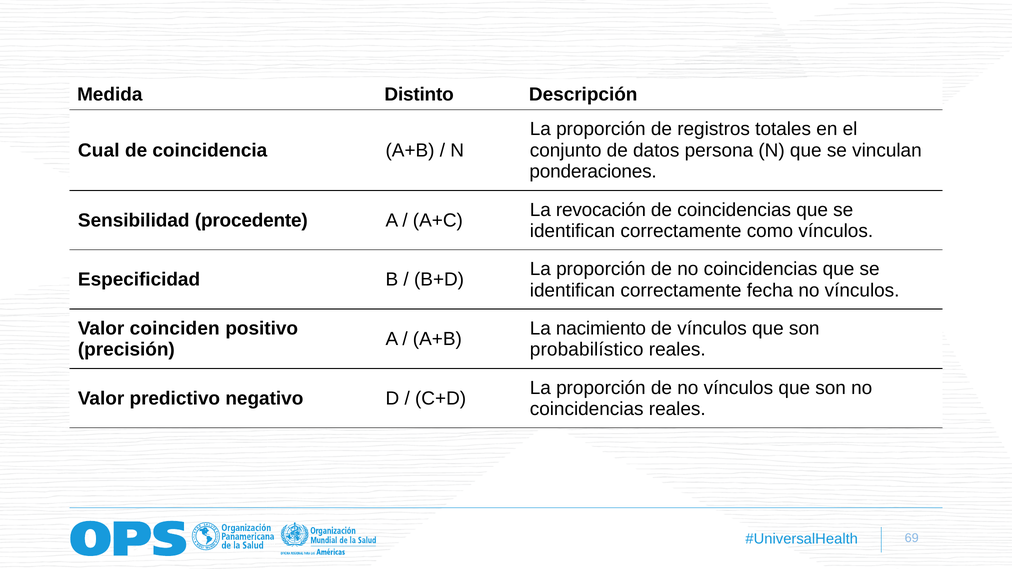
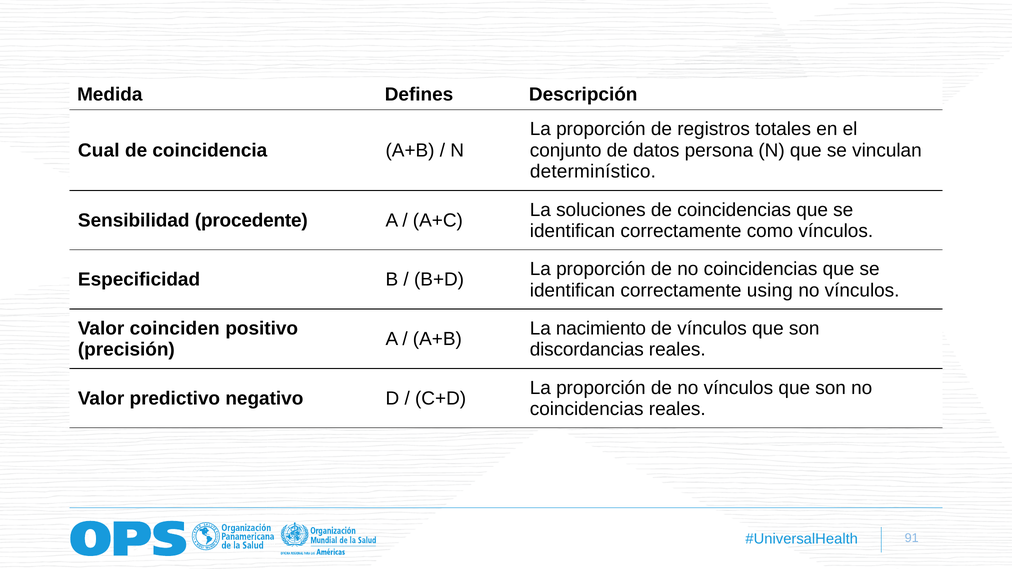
Distinto: Distinto -> Defines (419, 95)
ponderaciones: ponderaciones -> determinístico (593, 172)
revocación: revocación -> soluciones (601, 210)
fecha: fecha -> using (770, 290)
probabilístico: probabilístico -> discordancias (587, 350)
69: 69 -> 91 (912, 538)
